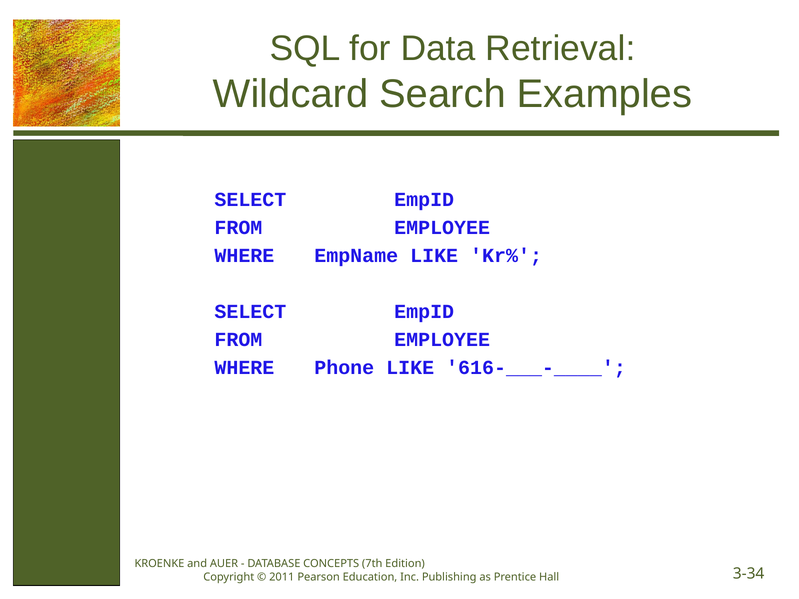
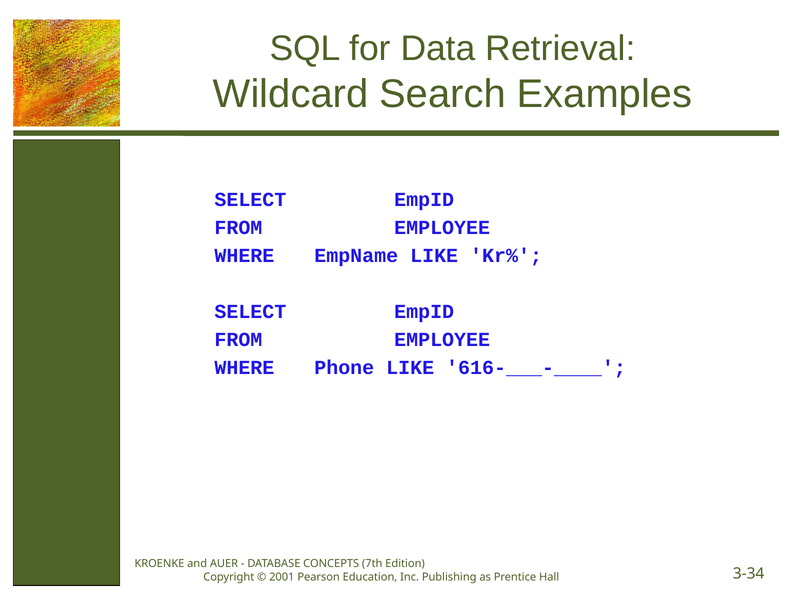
2011: 2011 -> 2001 (282, 577)
